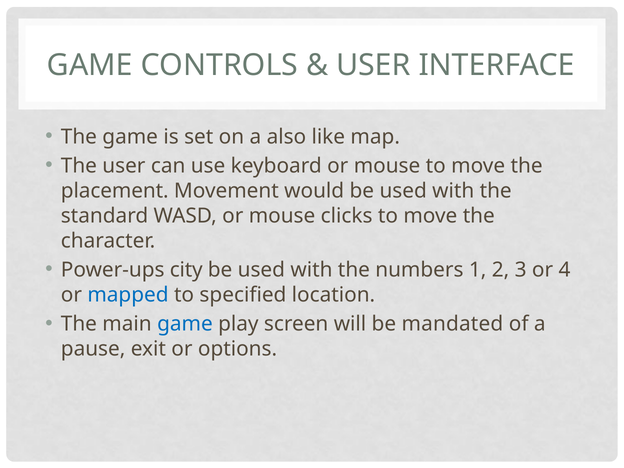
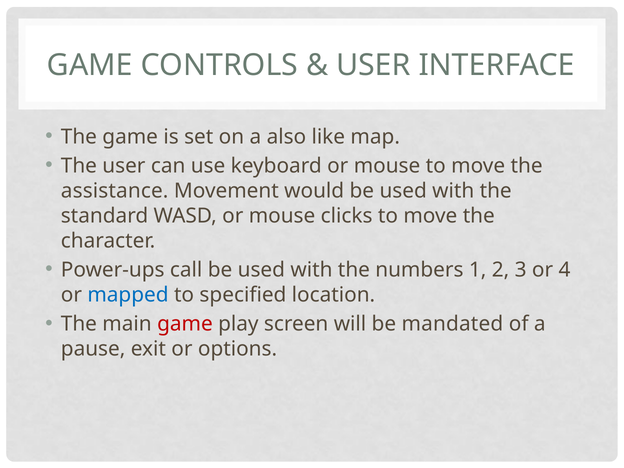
placement: placement -> assistance (115, 191)
city: city -> call (186, 270)
game colour: blue -> red (185, 324)
